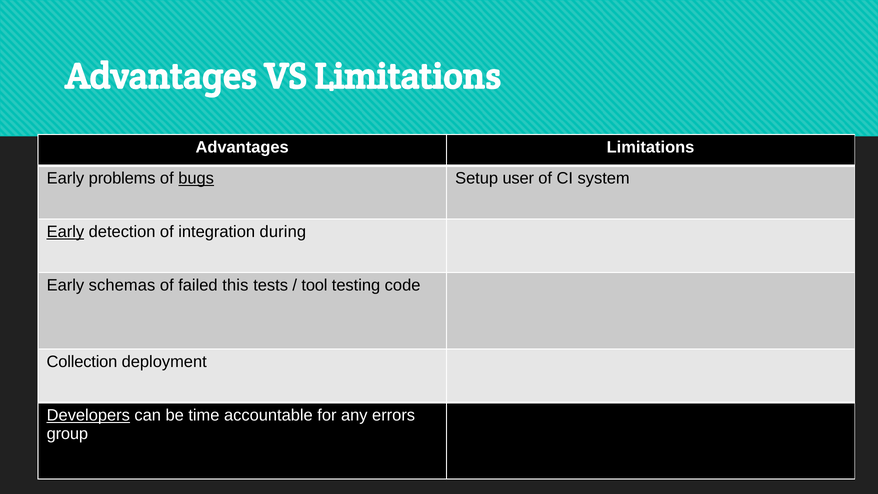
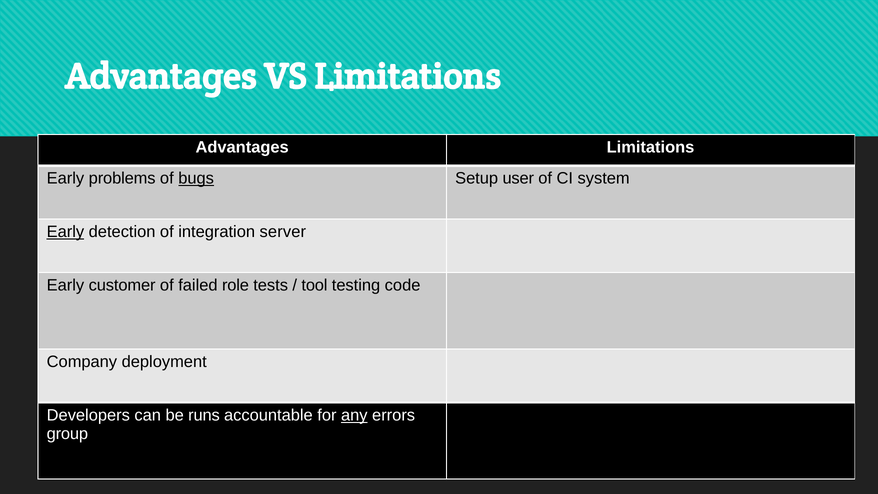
during: during -> server (283, 232)
schemas: schemas -> customer (122, 285)
this: this -> role (236, 285)
Collection: Collection -> Company (82, 362)
Developers underline: present -> none (88, 415)
time: time -> runs (204, 415)
any underline: none -> present (354, 415)
